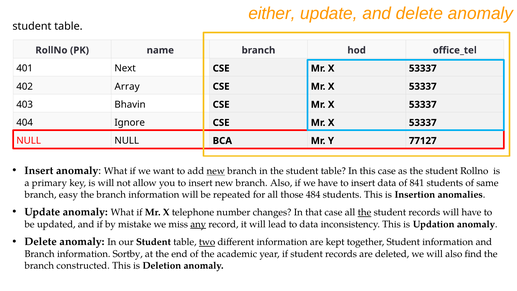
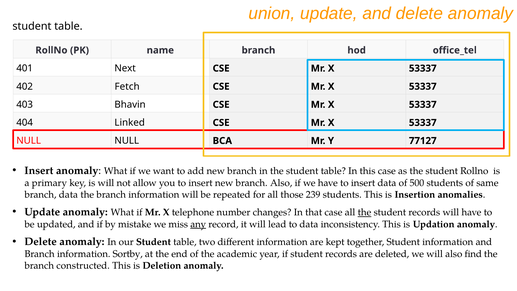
either: either -> union (272, 13)
Array: Array -> Fetch (127, 86)
Ignore: Ignore -> Linked (130, 123)
new underline: present -> none (216, 171)
841: 841 -> 500 (417, 183)
branch easy: easy -> data (68, 194)
484: 484 -> 239 (313, 194)
two underline: present -> none (207, 242)
